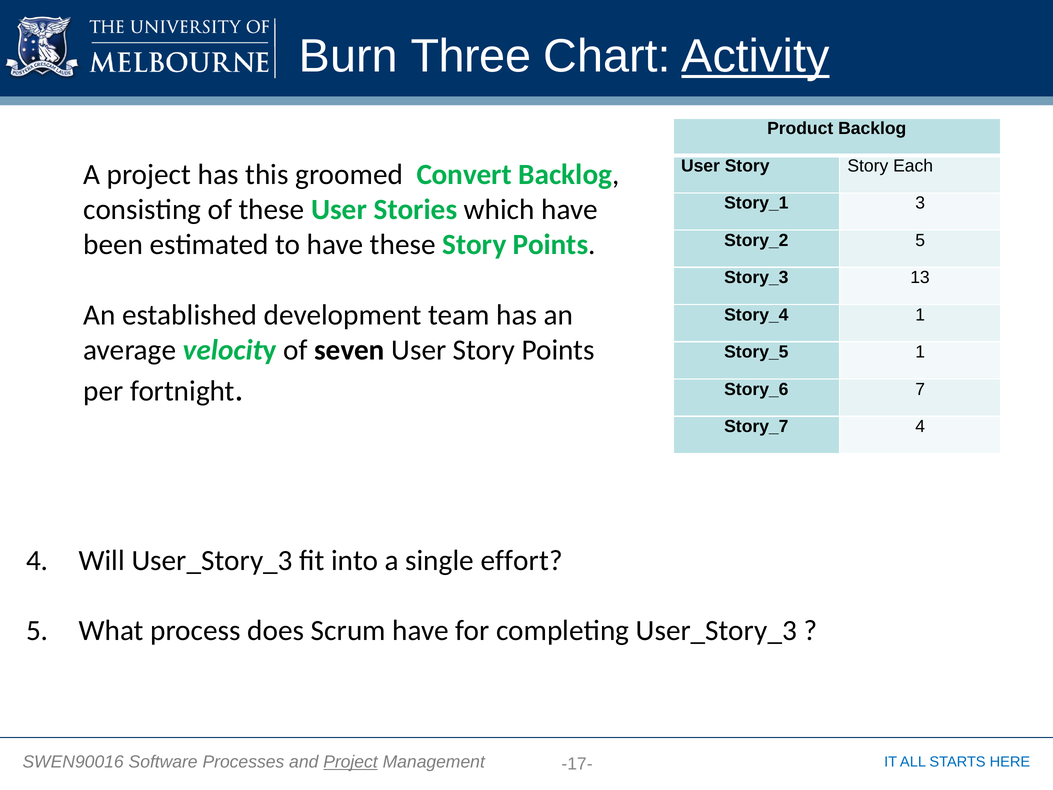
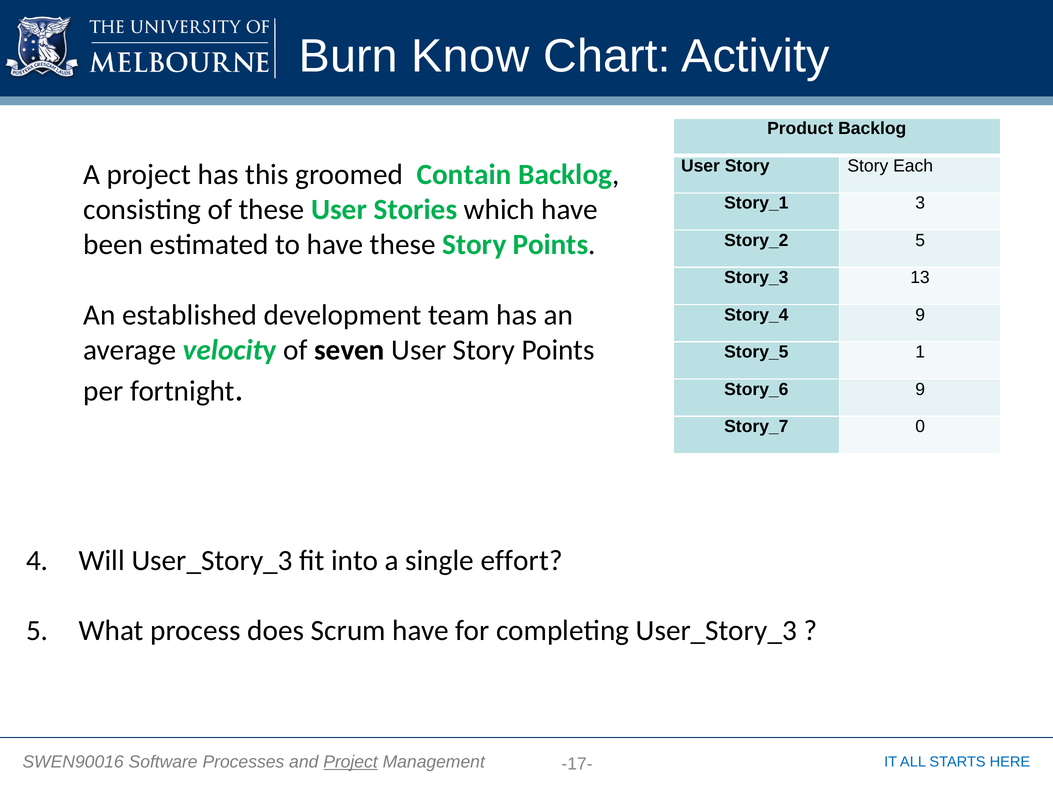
Three: Three -> Know (470, 56)
Activity underline: present -> none (755, 56)
Convert: Convert -> Contain (464, 175)
1: 1 -> 9 (920, 315)
7: 7 -> 9 (920, 389)
4: 4 -> 0 (920, 426)
